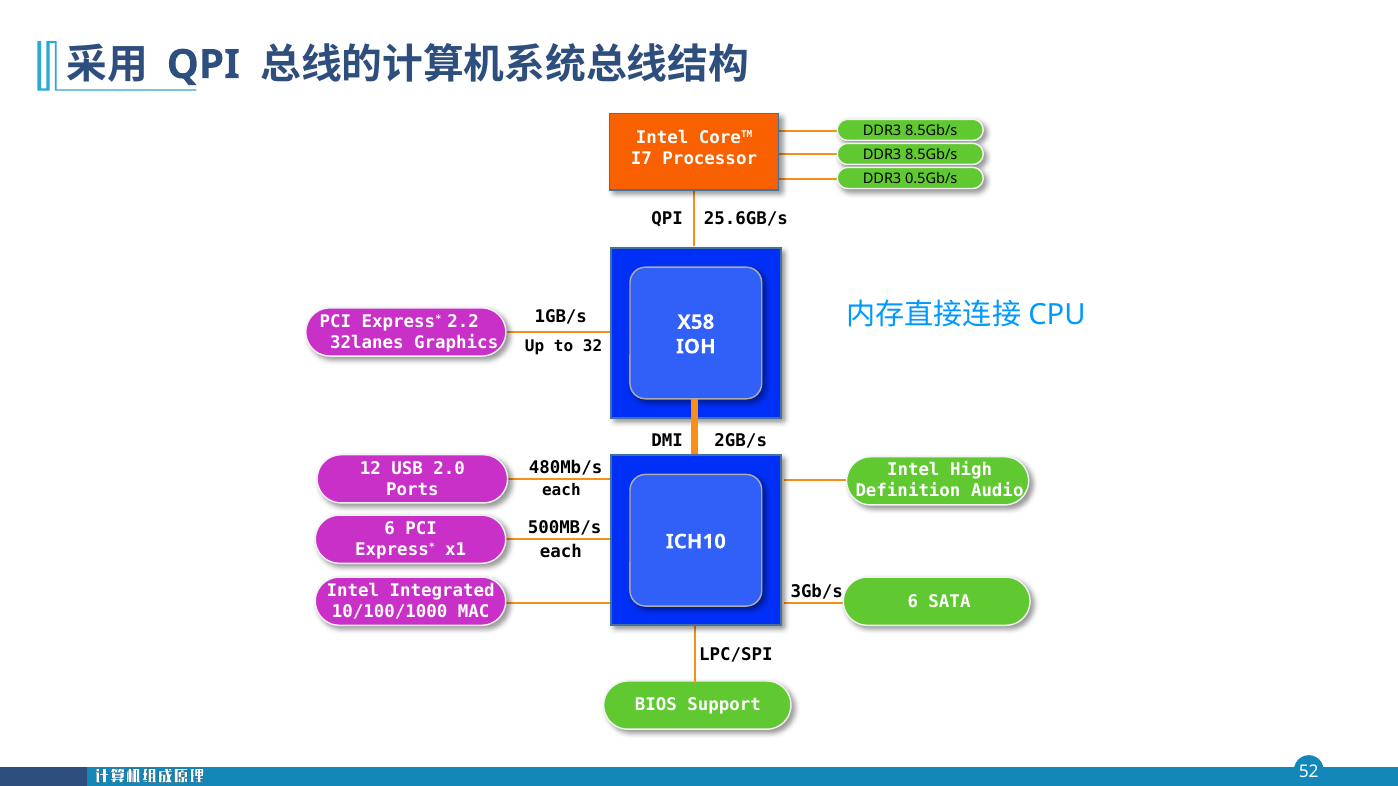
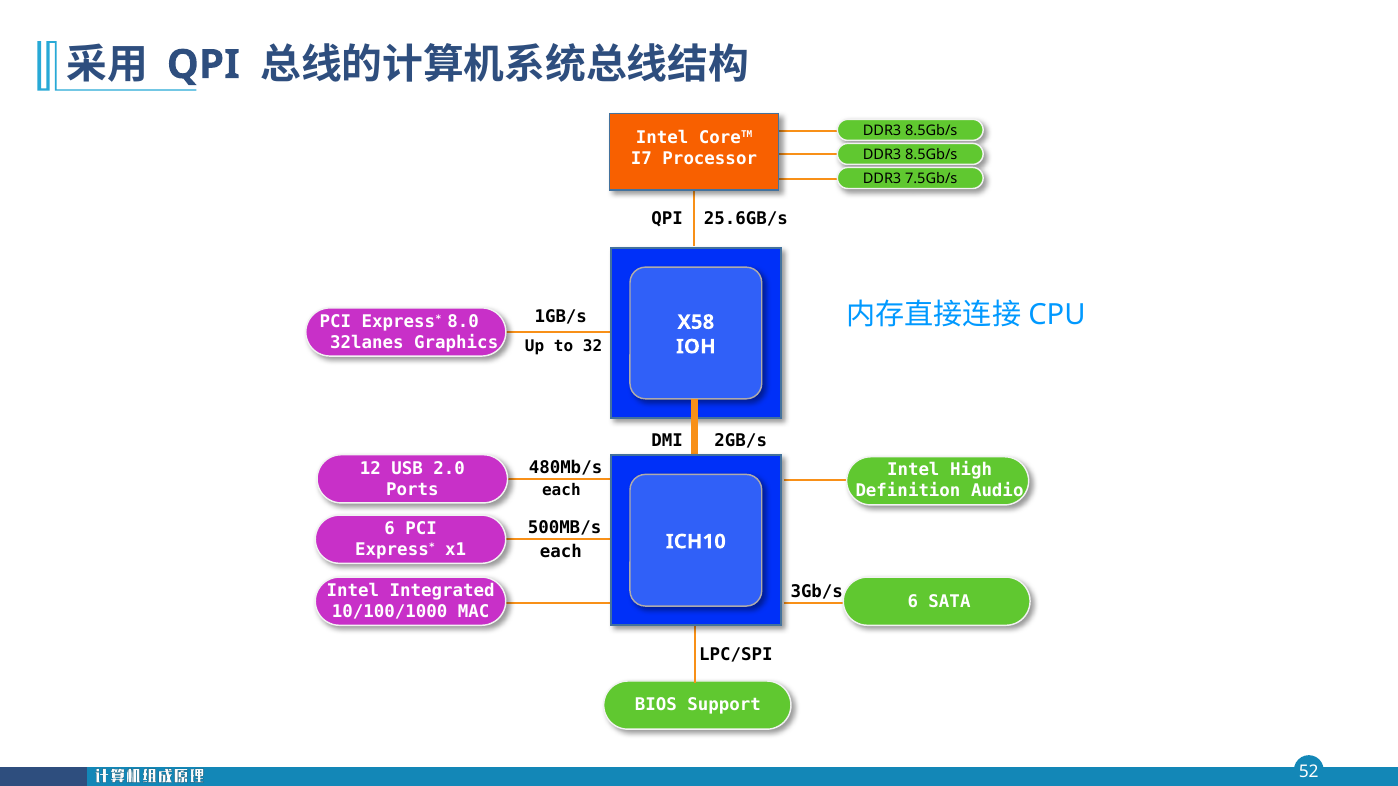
0.5Gb/s: 0.5Gb/s -> 7.5Gb/s (931, 179)
2.2: 2.2 -> 8.0 (463, 322)
